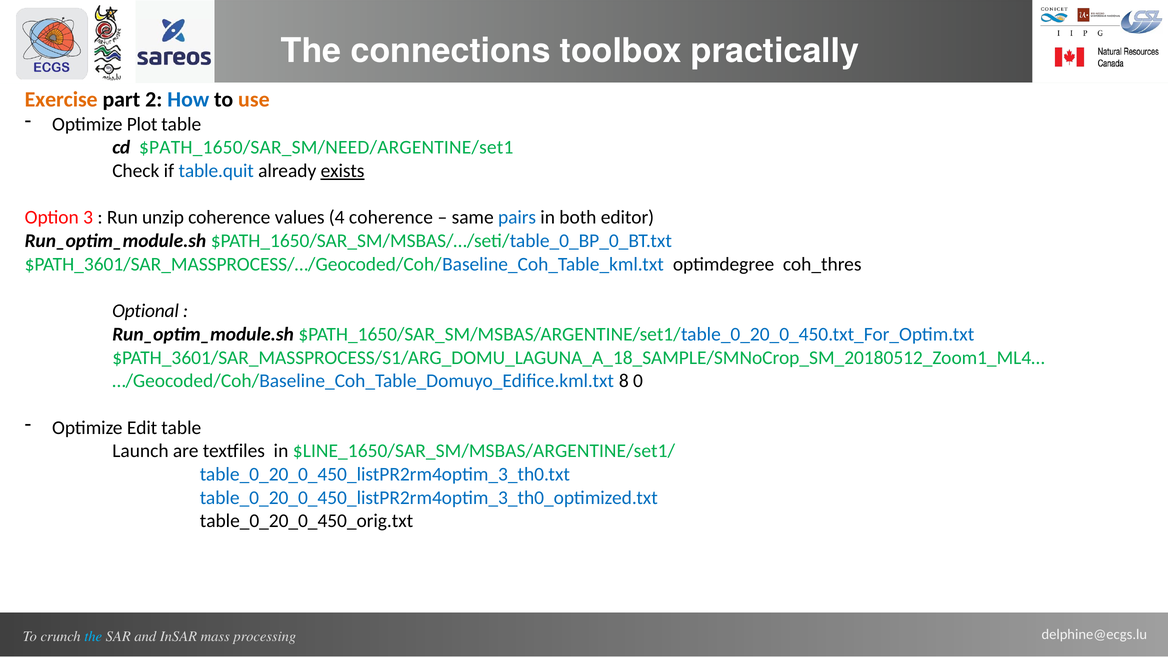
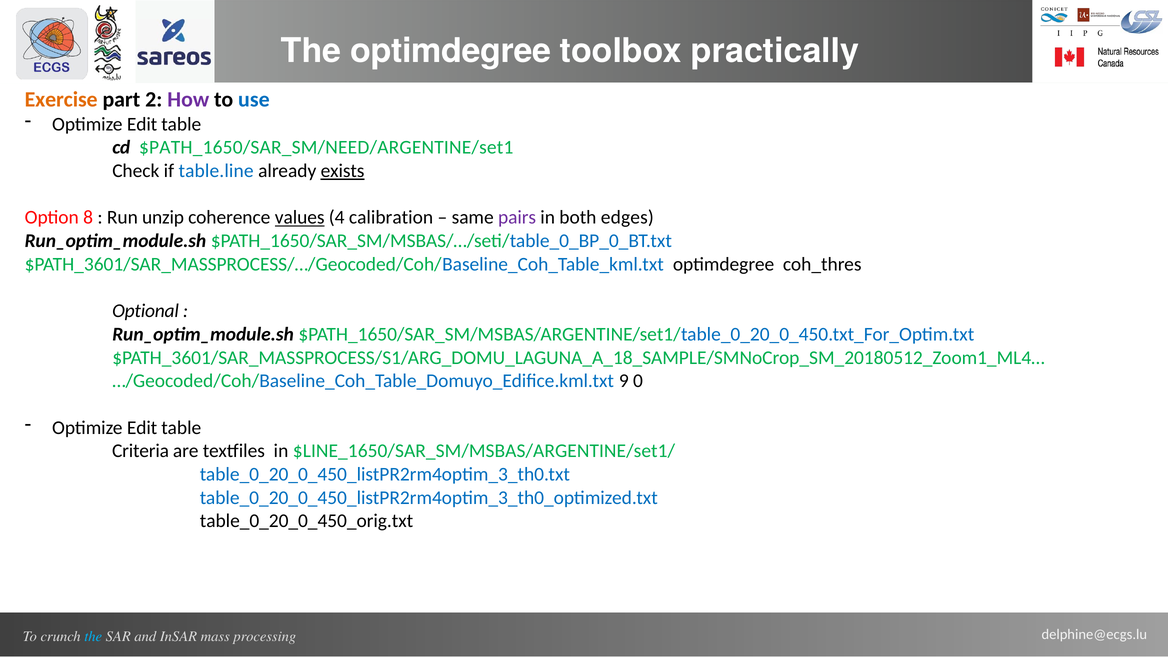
The connections: connections -> optimdegree (451, 51)
How colour: blue -> purple (188, 100)
use colour: orange -> blue (254, 100)
Plot: Plot -> Edit (142, 124)
table.quit: table.quit -> table.line (216, 171)
3: 3 -> 8 (88, 218)
values underline: none -> present (300, 218)
4 coherence: coherence -> calibration (391, 218)
pairs colour: blue -> purple (517, 218)
editor: editor -> edges (627, 218)
8: 8 -> 9 (624, 381)
Launch: Launch -> Criteria (141, 451)
